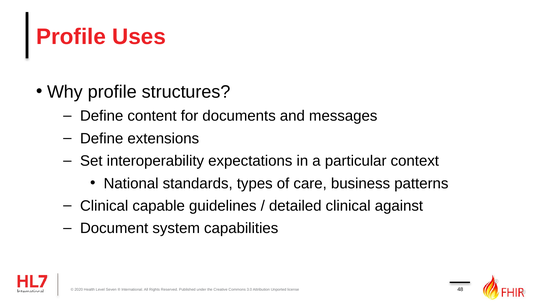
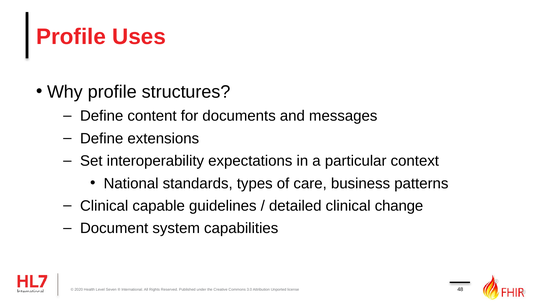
against: against -> change (399, 206)
